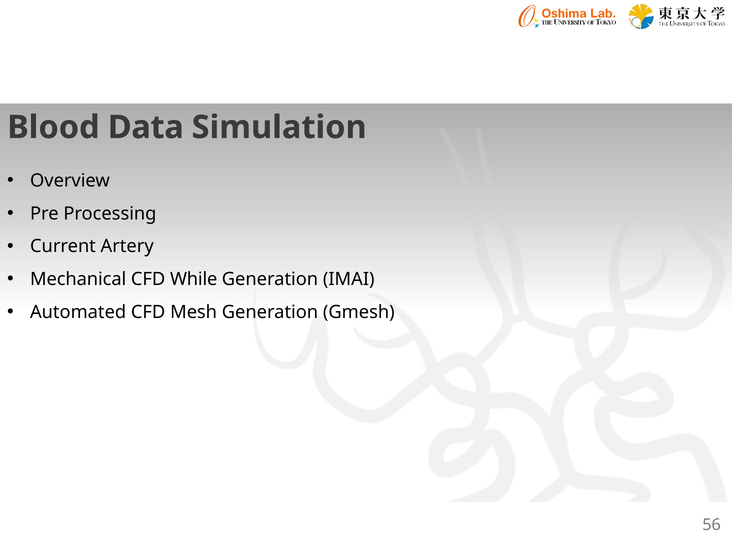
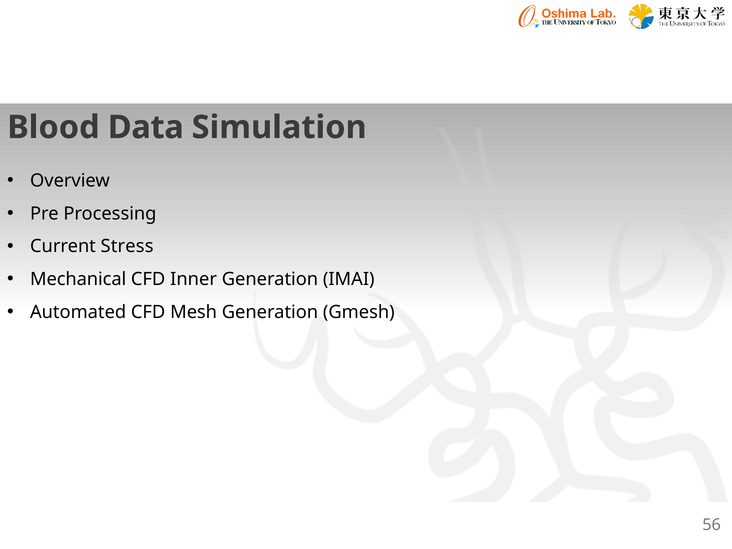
Artery: Artery -> Stress (127, 246)
While: While -> Inner (194, 279)
